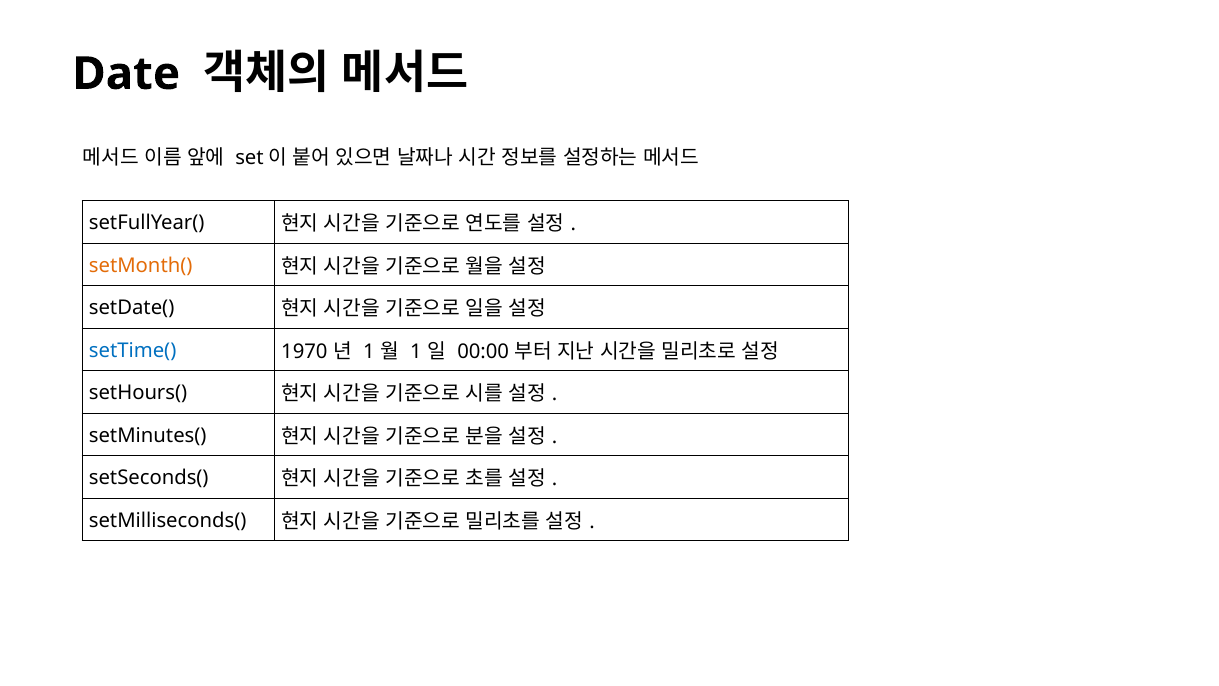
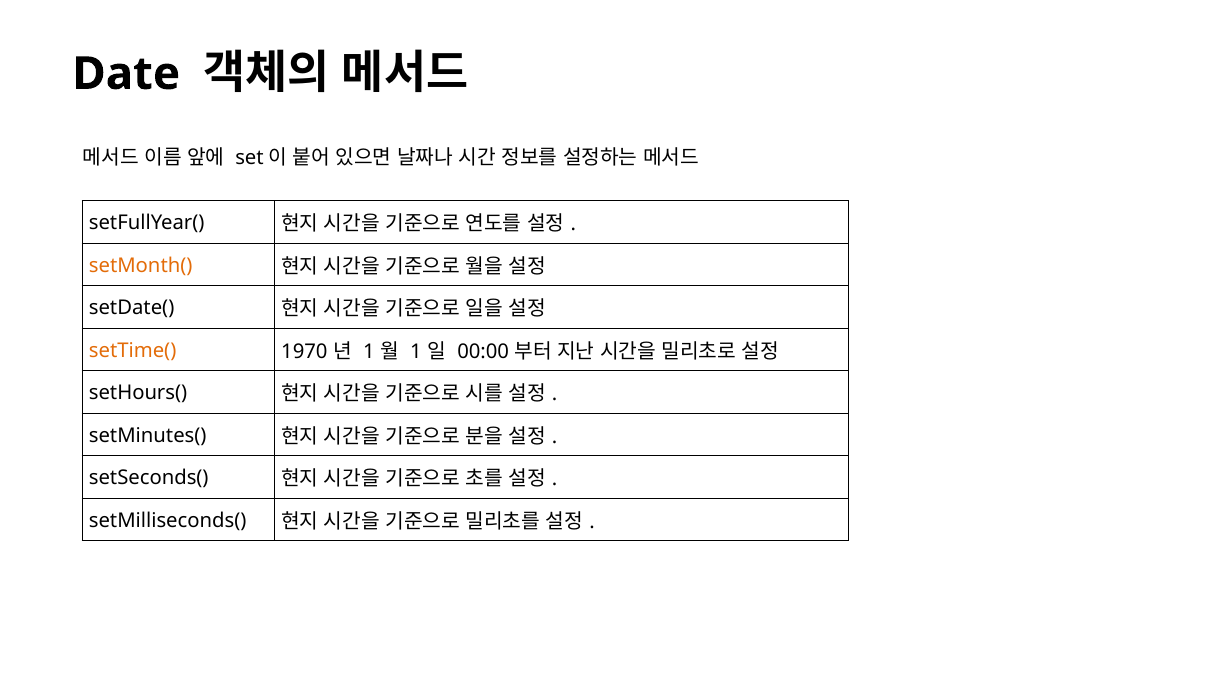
setTime( colour: blue -> orange (133, 350)
